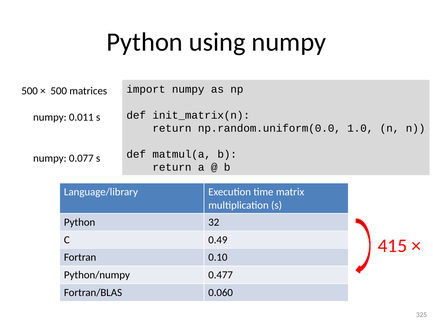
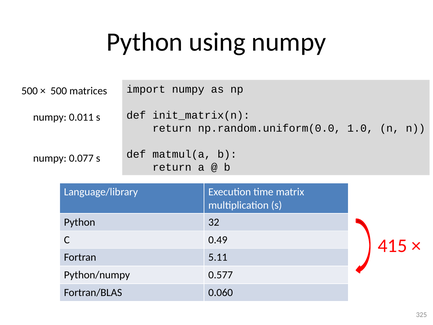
0.10: 0.10 -> 5.11 (218, 257)
0.477: 0.477 -> 0.577 (221, 275)
